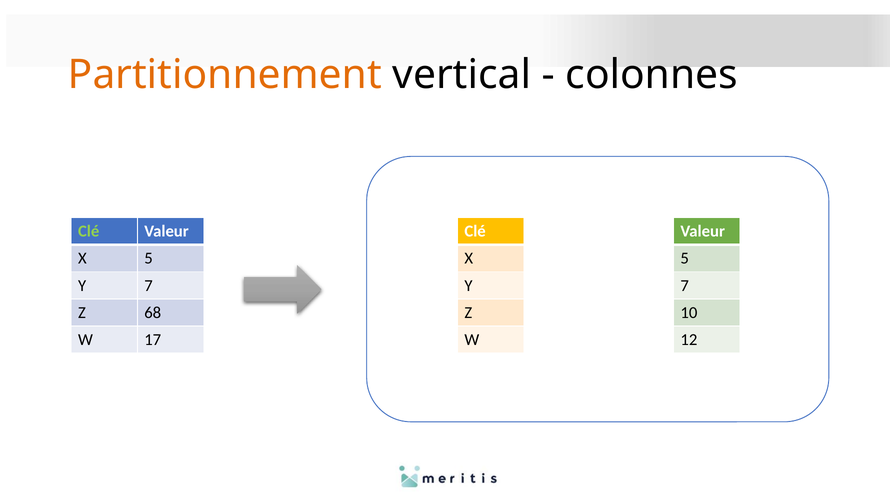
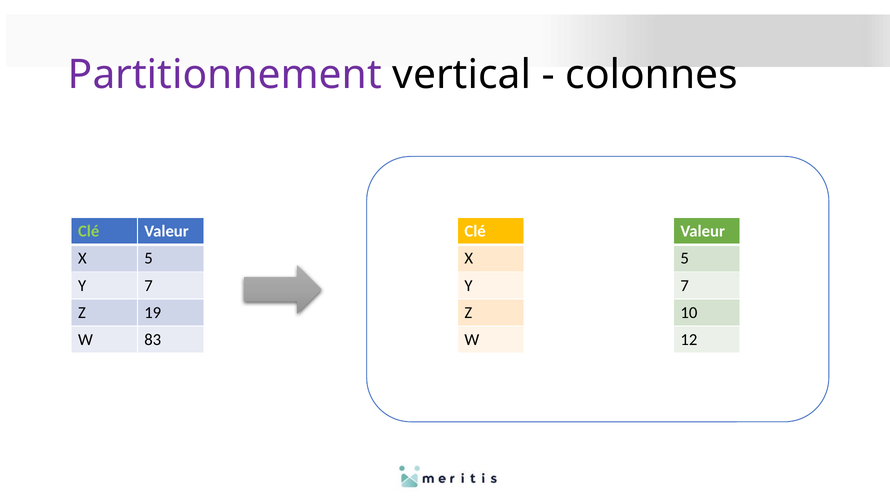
Partitionnement colour: orange -> purple (225, 75)
68: 68 -> 19 (153, 312)
17: 17 -> 83 (153, 339)
